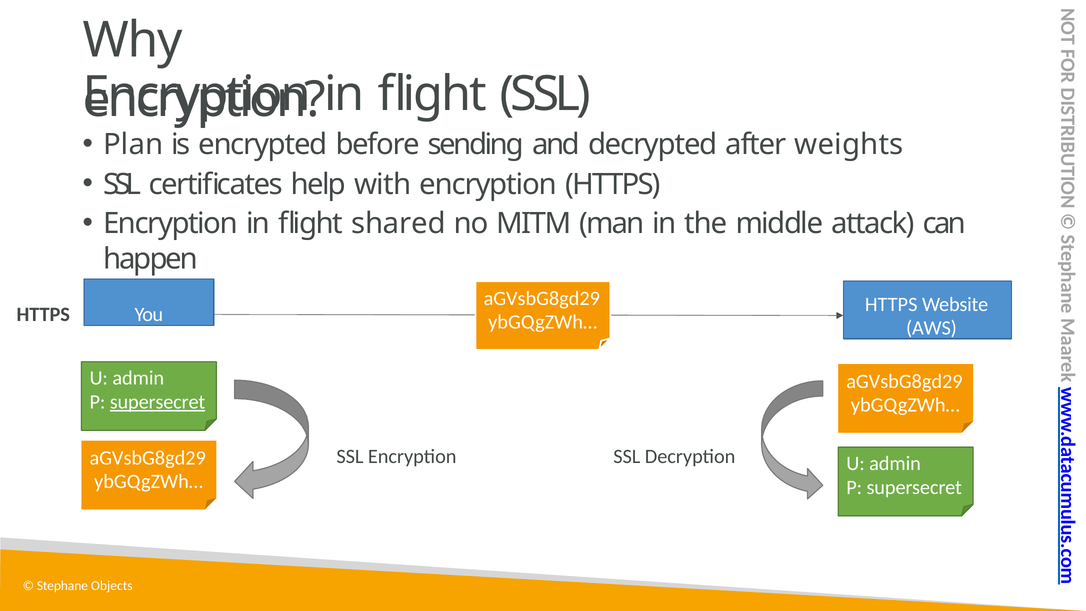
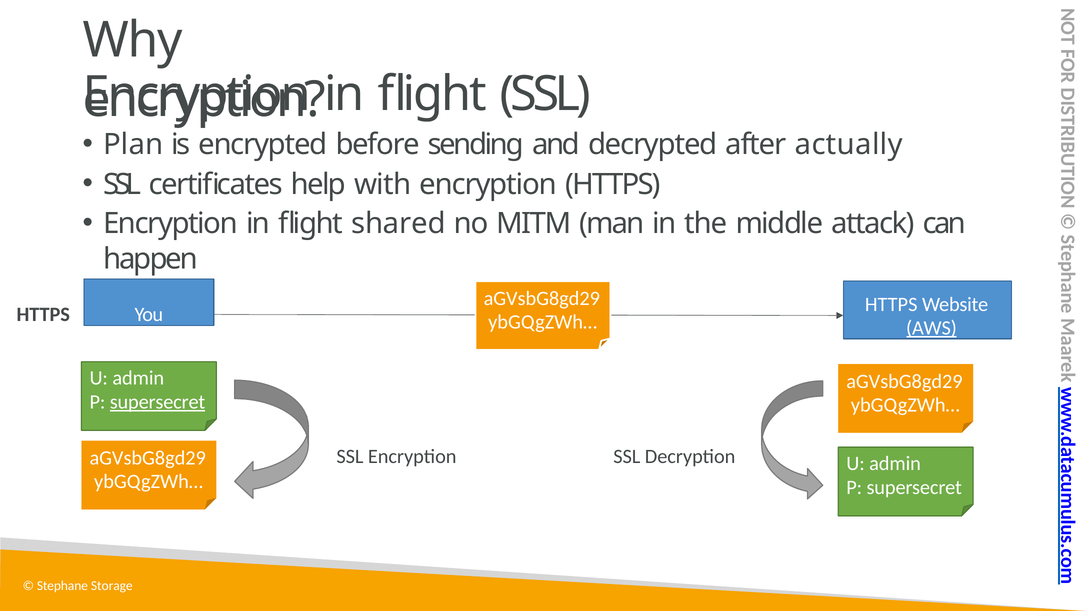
weights: weights -> actually (849, 145)
AWS underline: none -> present (931, 328)
Objects: Objects -> Storage (112, 586)
